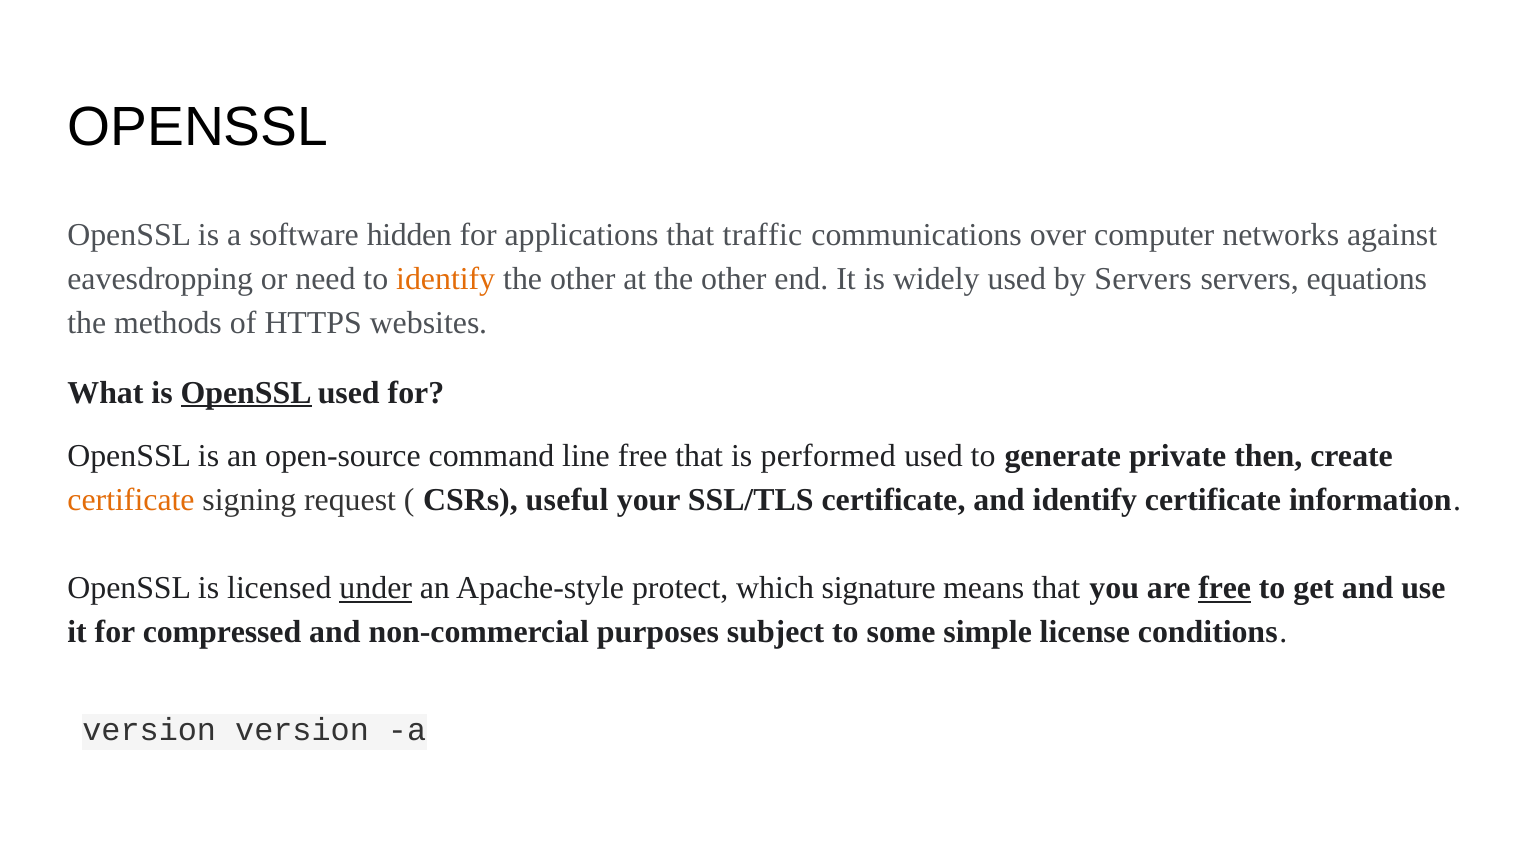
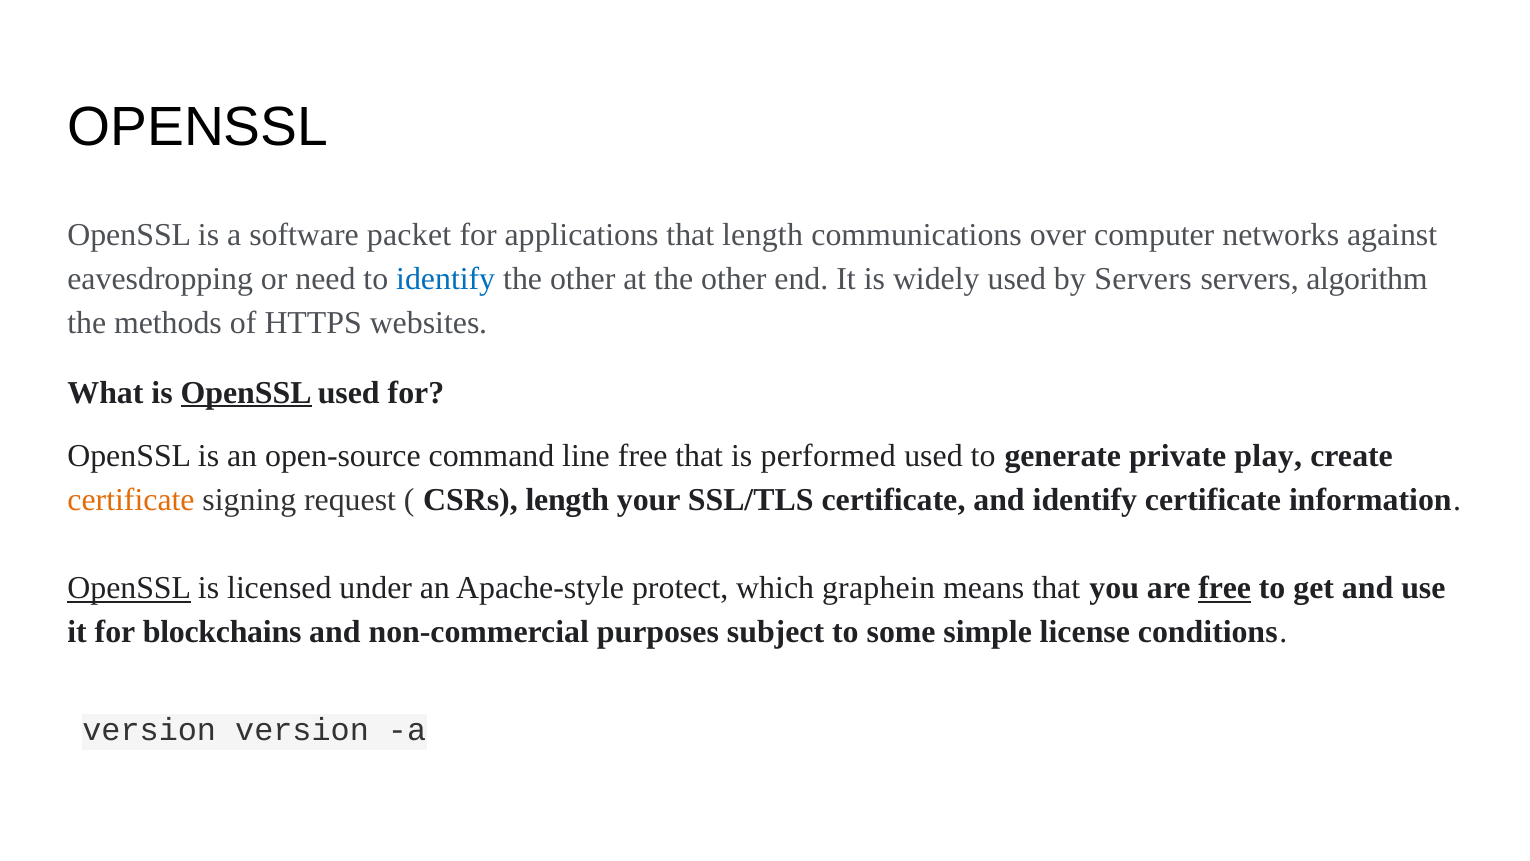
hidden: hidden -> packet (409, 235)
that traffic: traffic -> length (763, 235)
identify colour: orange -> blue (446, 279)
equations: equations -> algorithm (1367, 279)
then: then -> play (1268, 456)
CSRs useful: useful -> length (567, 500)
OpenSSL underline: none -> present (129, 588)
under underline: present -> none (376, 588)
signature: signature -> graphein (879, 588)
compressed: compressed -> blockchains (222, 632)
